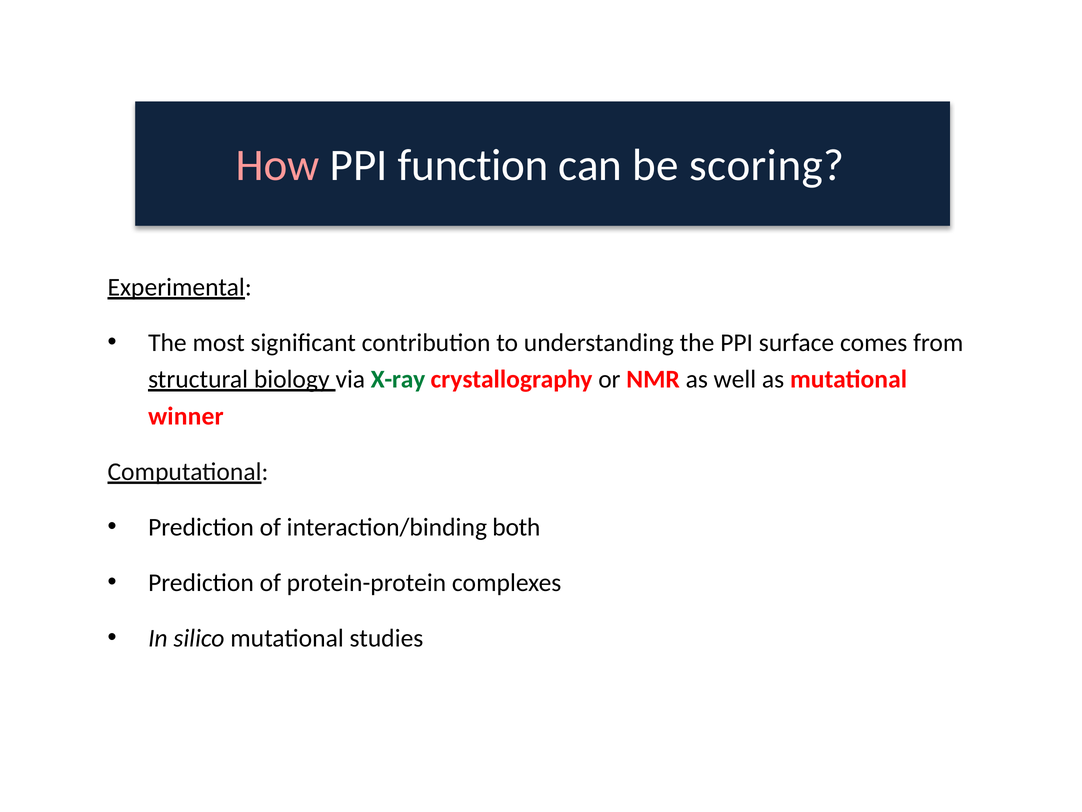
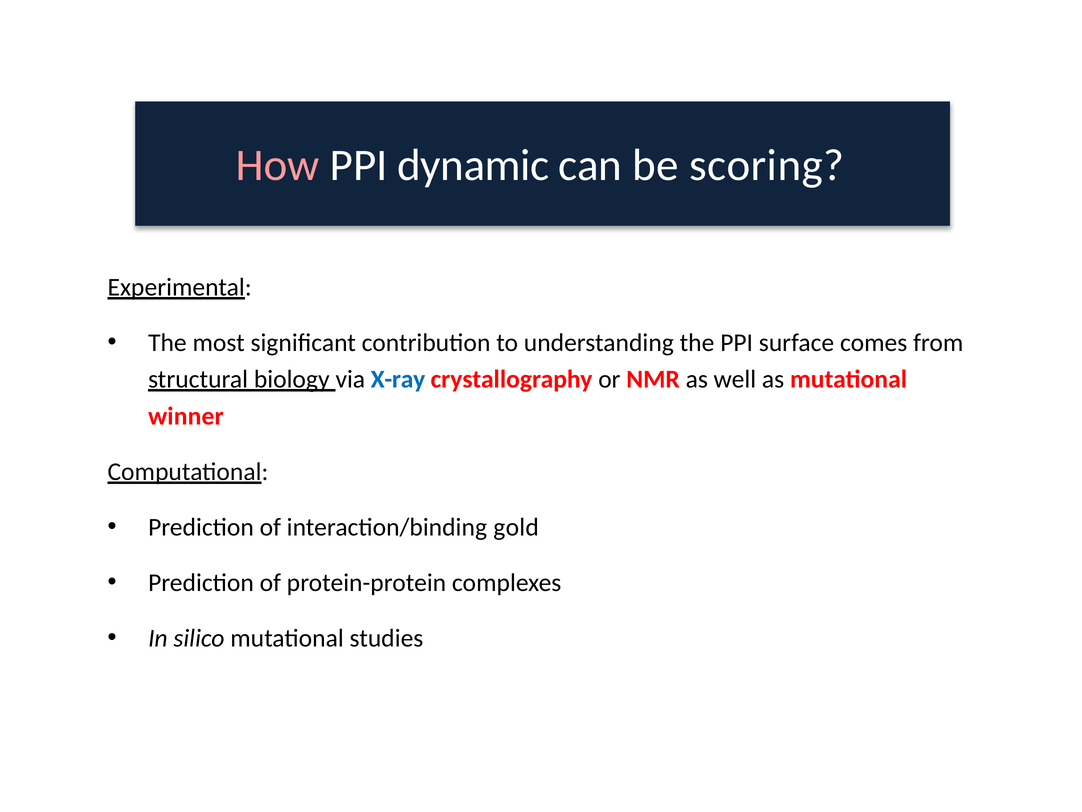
function: function -> dynamic (473, 165)
X-ray colour: green -> blue (398, 379)
both: both -> gold (516, 527)
